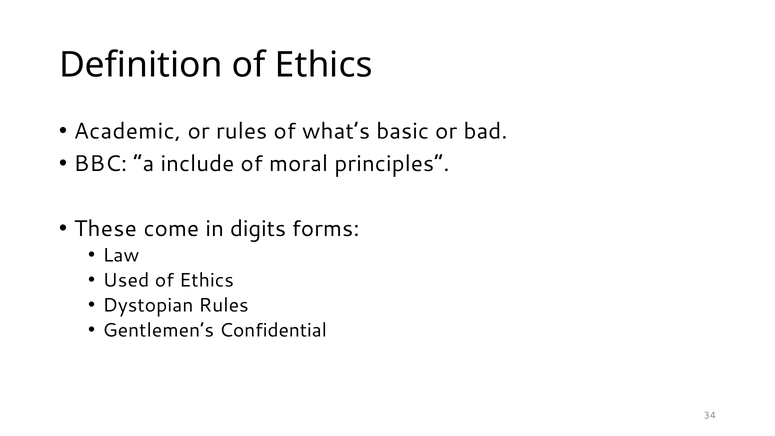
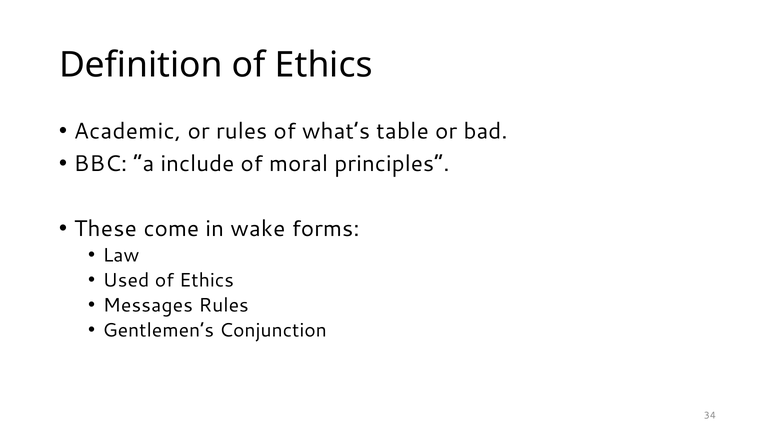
basic: basic -> table (403, 131)
digits: digits -> wake (258, 229)
Dystopian: Dystopian -> Messages (148, 305)
Confidential: Confidential -> Conjunction (273, 330)
